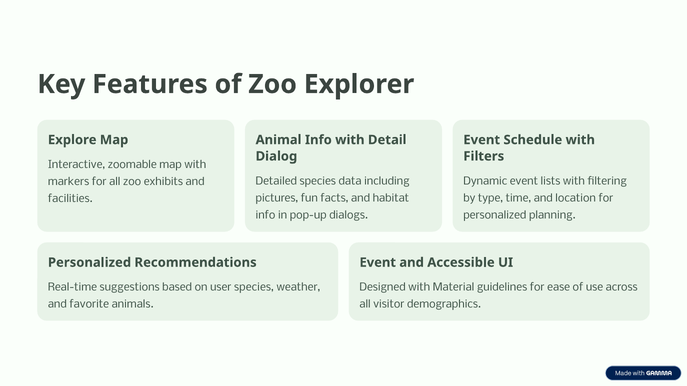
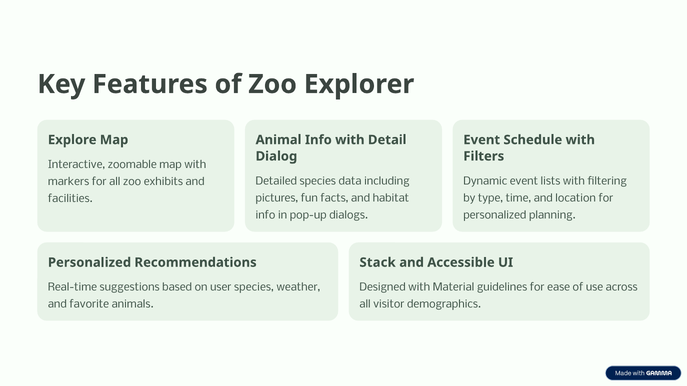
Event: Event -> Stack (378, 263)
